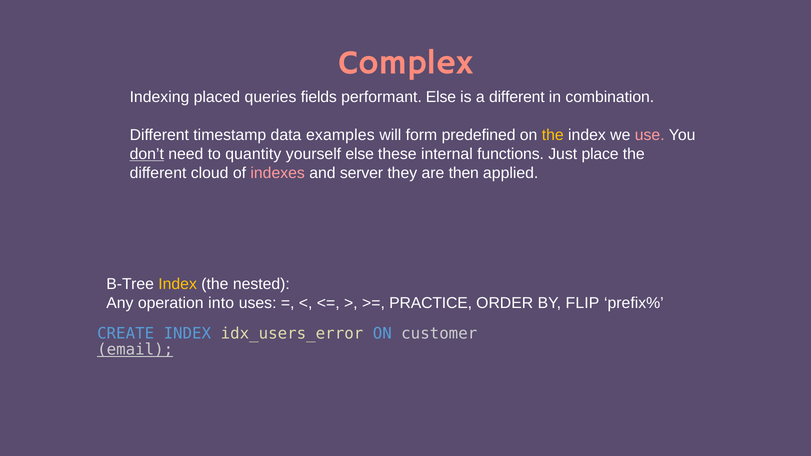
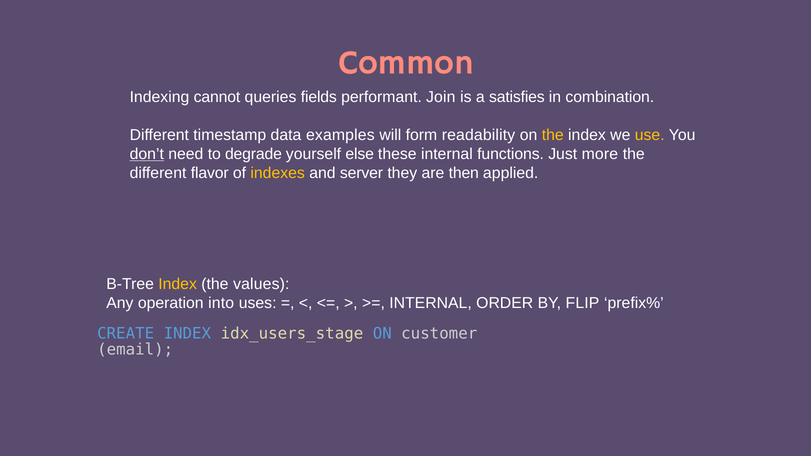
Complex: Complex -> Common (406, 63)
placed: placed -> cannot (217, 97)
performant Else: Else -> Join (441, 97)
a different: different -> satisfies (517, 97)
predefined: predefined -> readability (478, 135)
use colour: pink -> yellow (650, 135)
quantity: quantity -> degrade (253, 154)
place: place -> more (600, 154)
cloud: cloud -> flavor (210, 173)
indexes colour: pink -> yellow (278, 173)
nested: nested -> values (261, 284)
PRACTICE: PRACTICE -> INTERNAL (431, 303)
idx_users_error: idx_users_error -> idx_users_stage (292, 334)
email underline: present -> none (135, 350)
